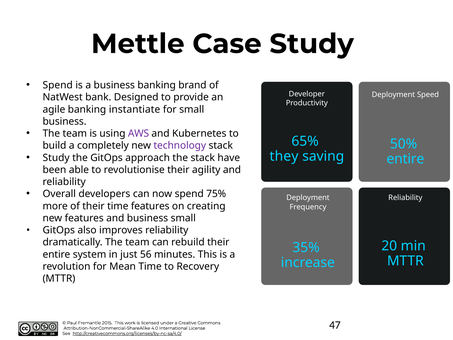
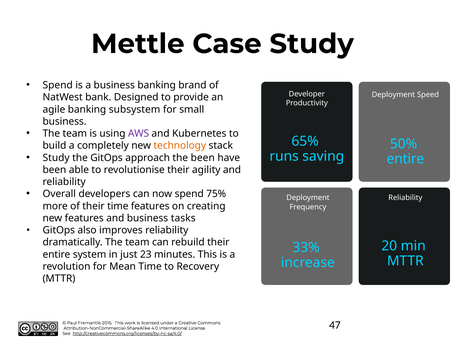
instantiate: instantiate -> subsystem (135, 109)
technology colour: purple -> orange (180, 145)
they: they -> runs (284, 156)
the stack: stack -> been (203, 158)
business small: small -> tasks (183, 218)
35%: 35% -> 33% (306, 247)
56: 56 -> 23 (146, 254)
